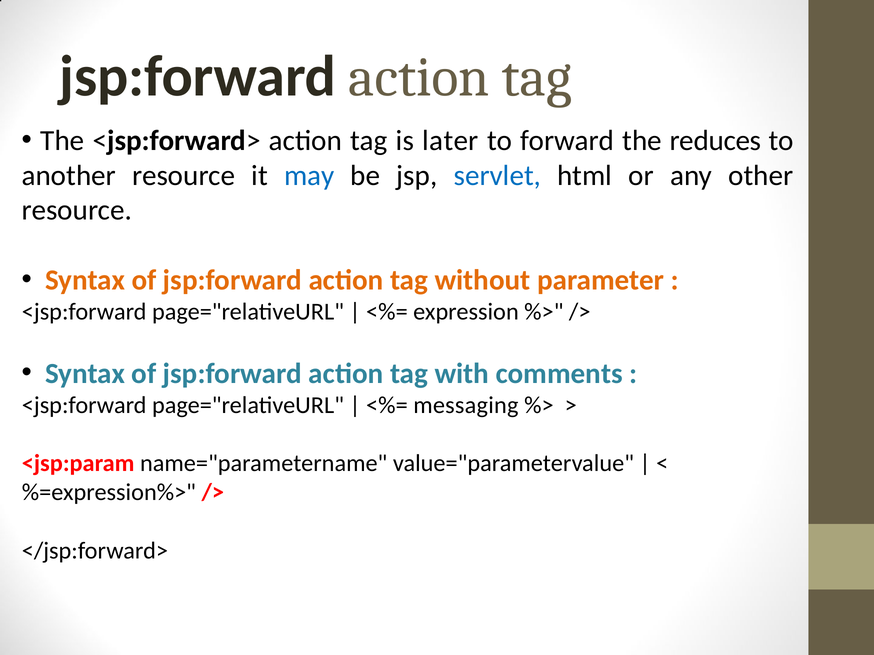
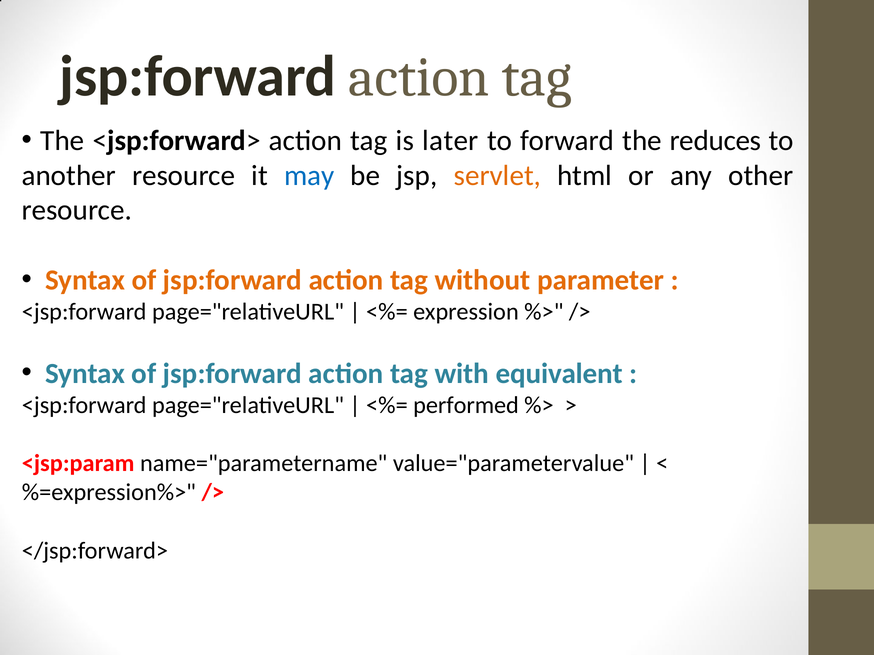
servlet colour: blue -> orange (497, 176)
comments: comments -> equivalent (559, 374)
messaging: messaging -> performed (466, 405)
